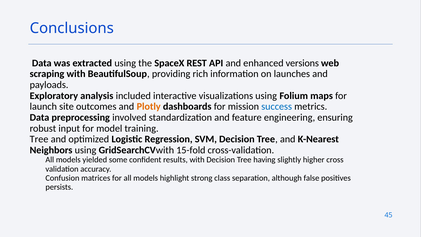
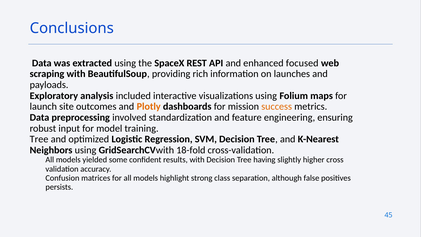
versions: versions -> focused (302, 63)
success colour: blue -> orange (277, 107)
15-fold: 15-fold -> 18-fold (191, 150)
